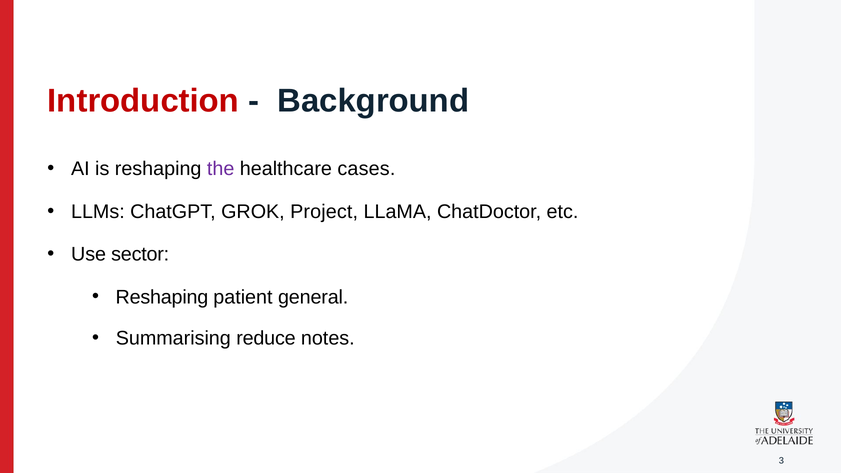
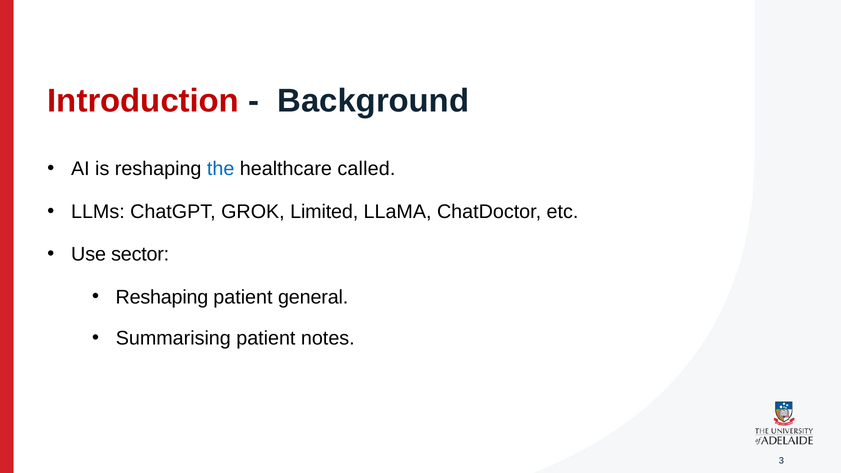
the colour: purple -> blue (221, 169)
cases: cases -> called (366, 169)
Project: Project -> Limited (324, 212)
Summarising reduce: reduce -> patient (266, 339)
